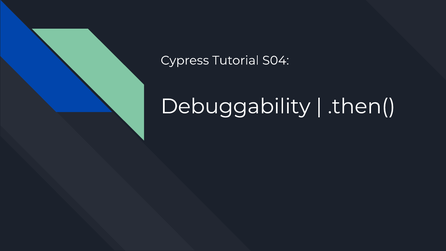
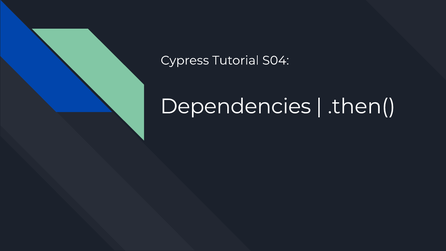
Debuggability: Debuggability -> Dependencies (236, 106)
